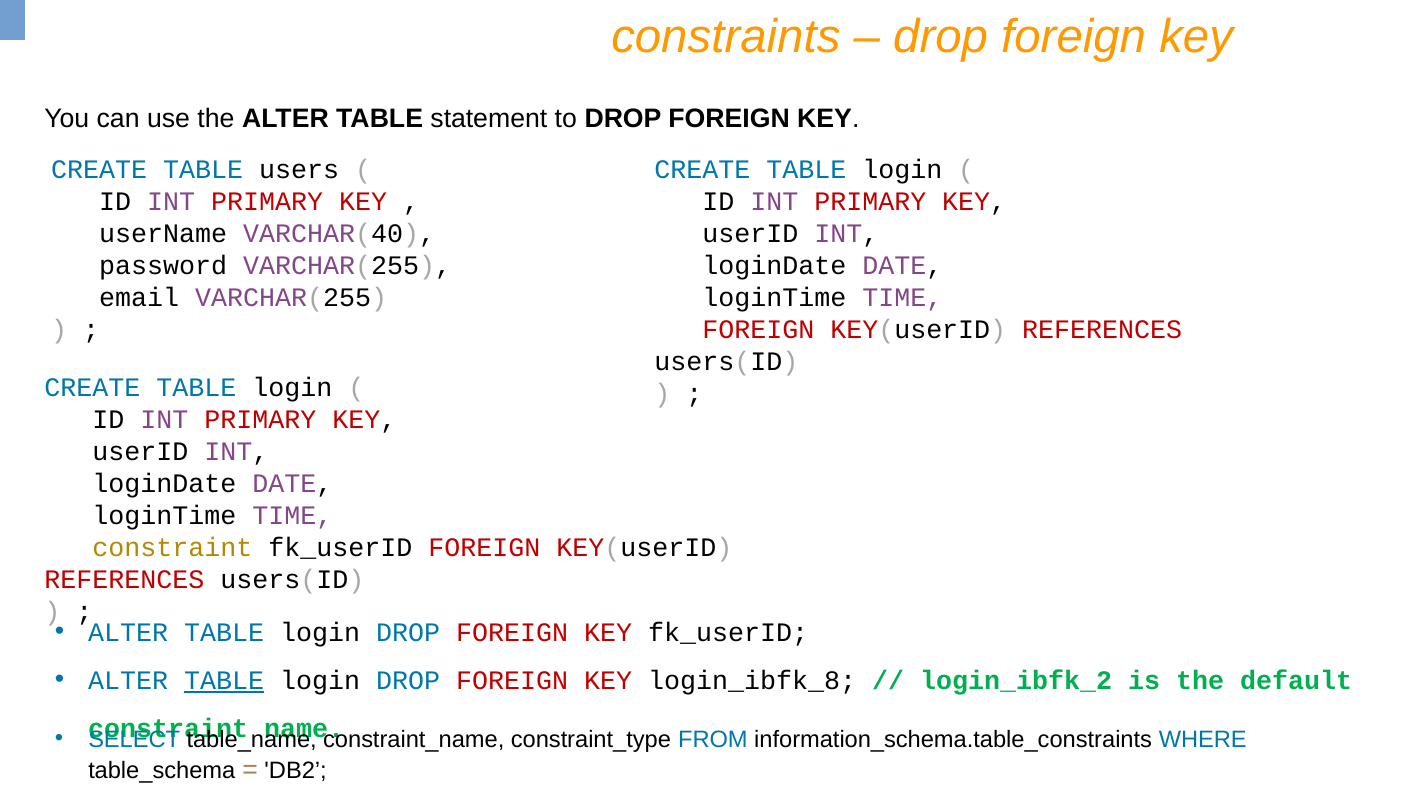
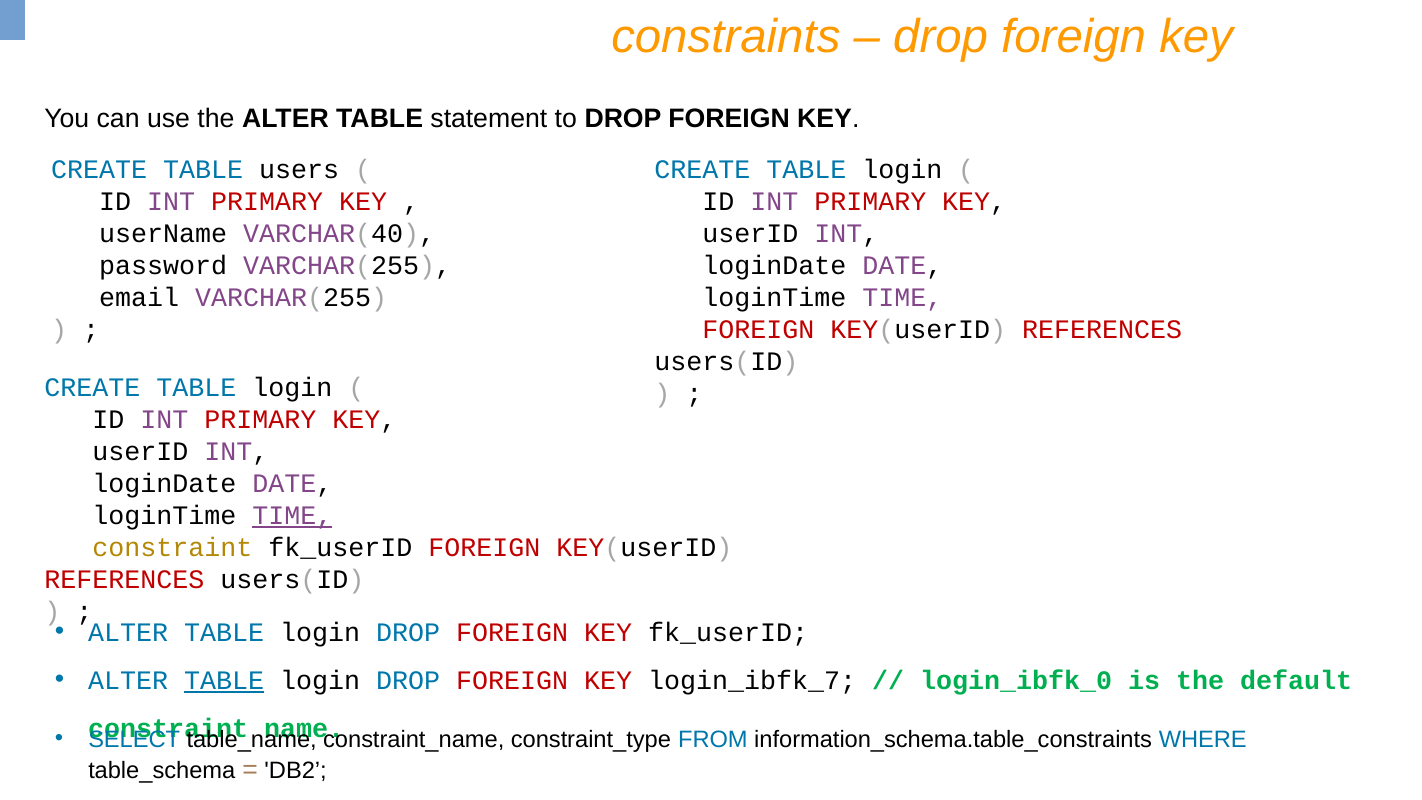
TIME underline: none -> present (292, 516)
login_ibfk_8: login_ibfk_8 -> login_ibfk_7 (752, 680)
login_ibfk_2: login_ibfk_2 -> login_ibfk_0 (1016, 680)
